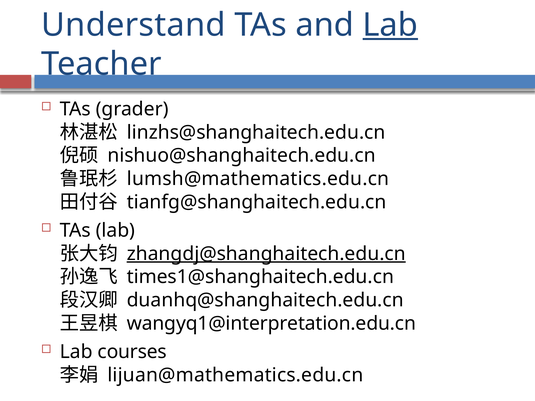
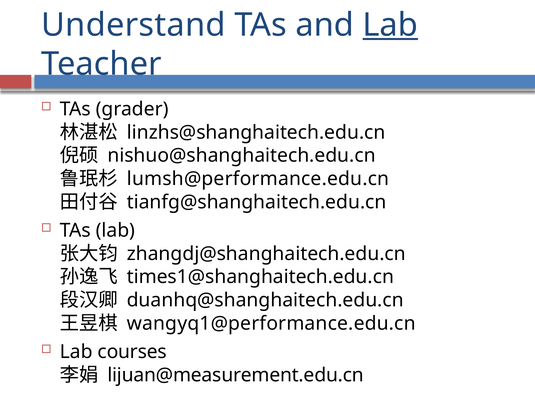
lumsh@mathematics.edu.cn: lumsh@mathematics.edu.cn -> lumsh@performance.edu.cn (258, 179)
zhangdj@shanghaitech.edu.cn underline: present -> none (266, 254)
wangyq1@interpretation.edu.cn: wangyq1@interpretation.edu.cn -> wangyq1@performance.edu.cn (271, 324)
lijuan@mathematics.edu.cn: lijuan@mathematics.edu.cn -> lijuan@measurement.edu.cn (236, 375)
